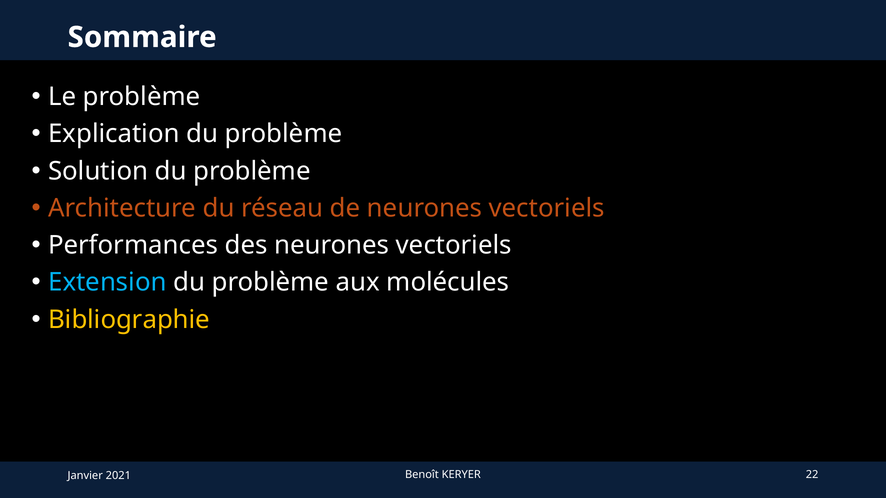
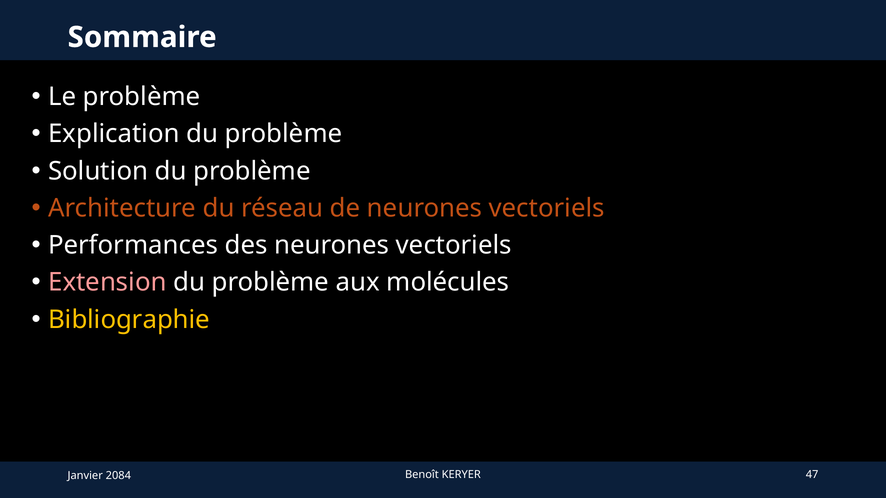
Extension colour: light blue -> pink (107, 283)
22: 22 -> 47 (812, 475)
2021: 2021 -> 2084 (118, 476)
